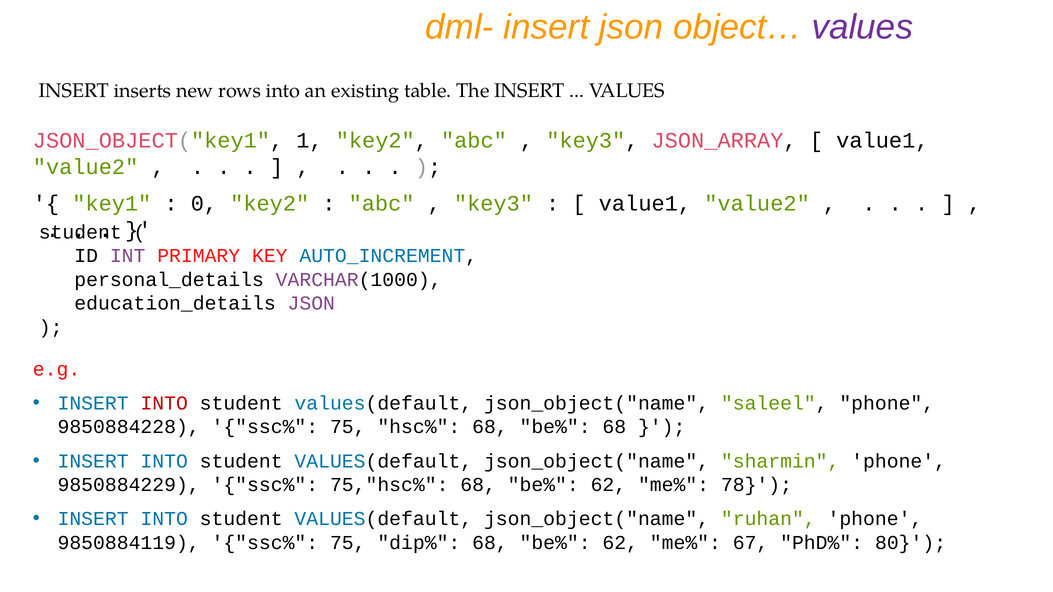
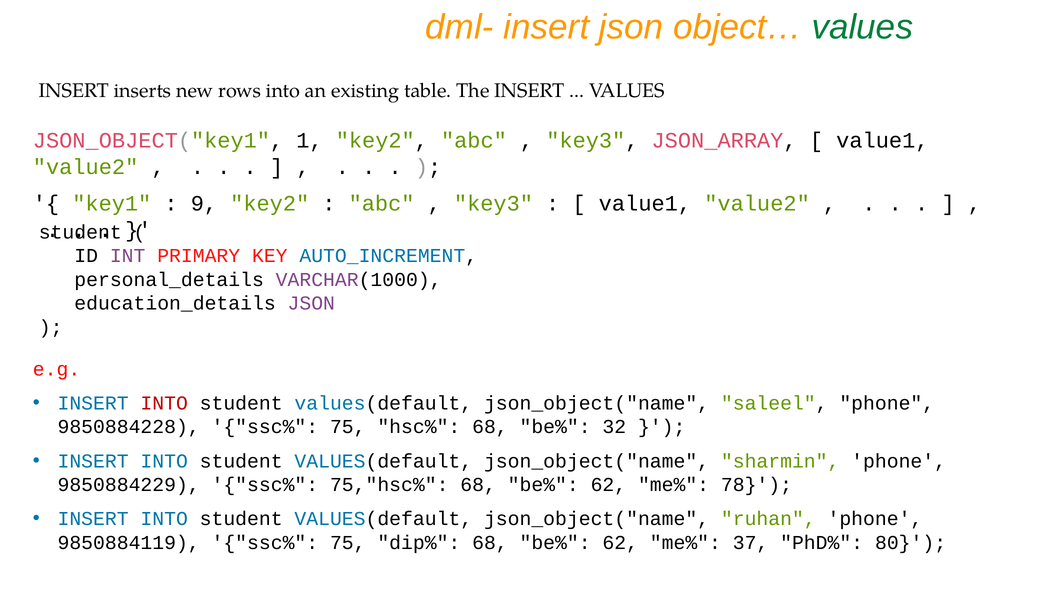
values colour: purple -> green (862, 27)
0: 0 -> 9 (204, 204)
be% 68: 68 -> 32 (614, 427)
67: 67 -> 37 (751, 543)
